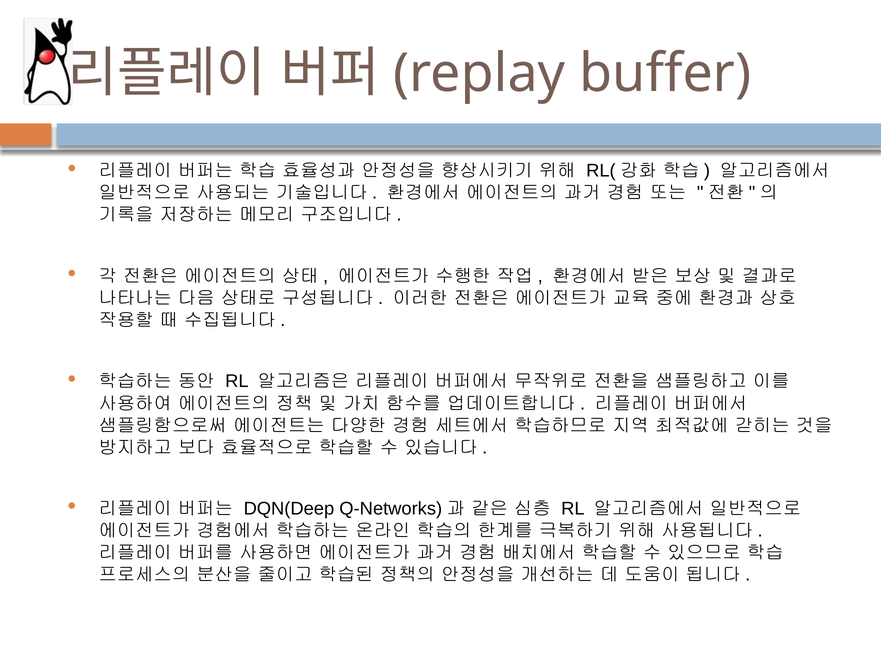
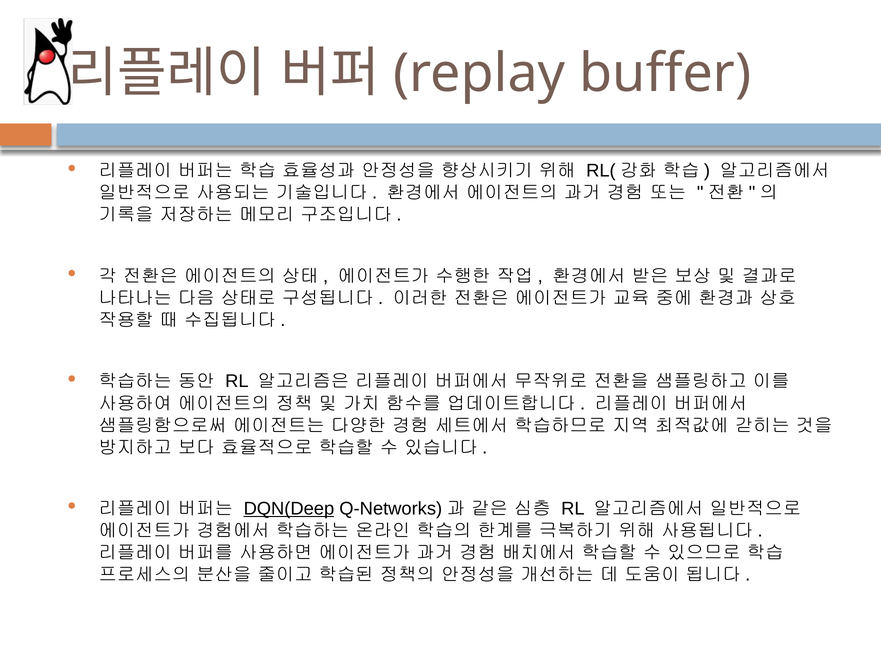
DQN(Deep underline: none -> present (289, 509)
